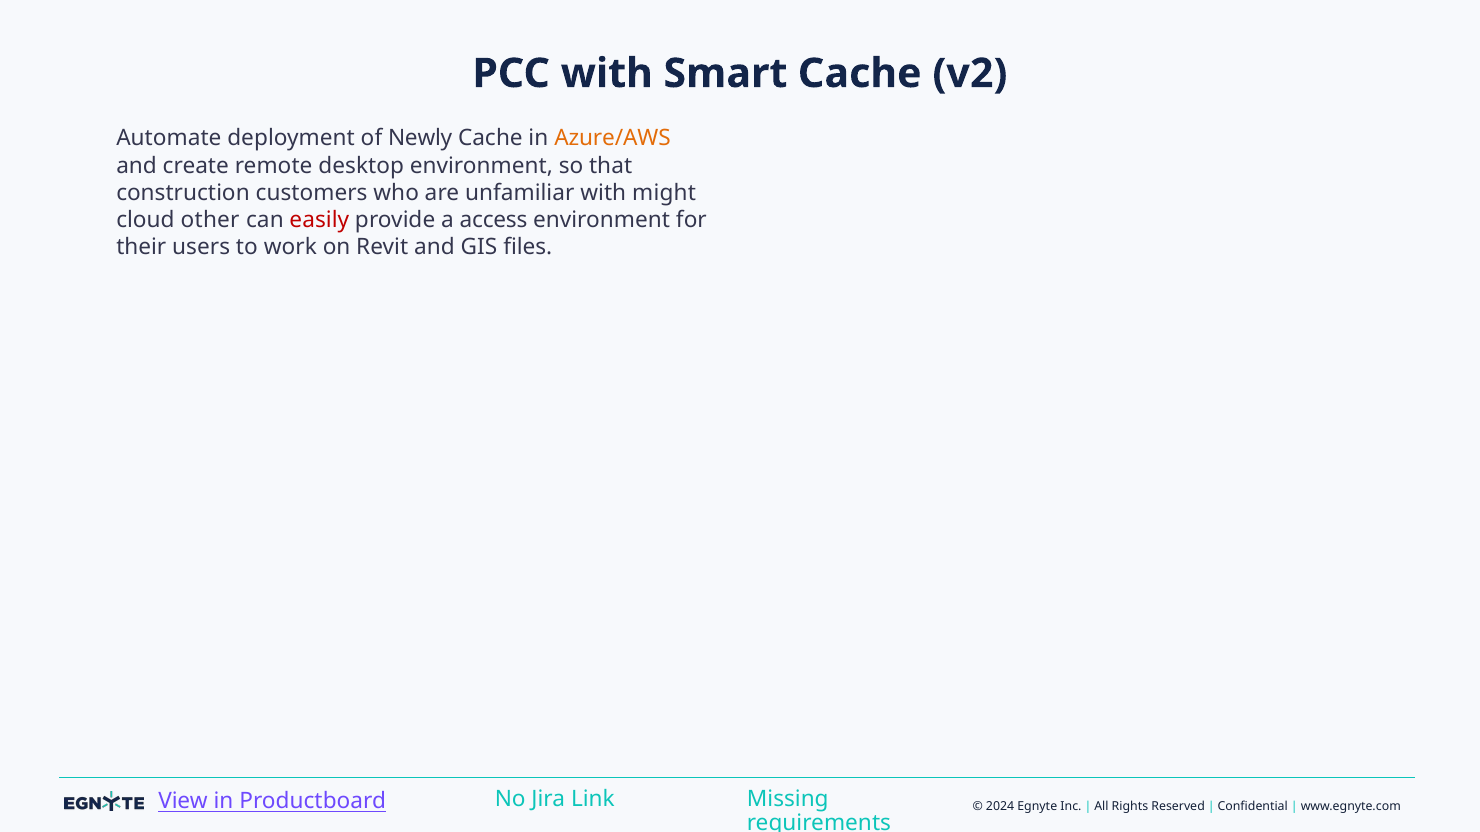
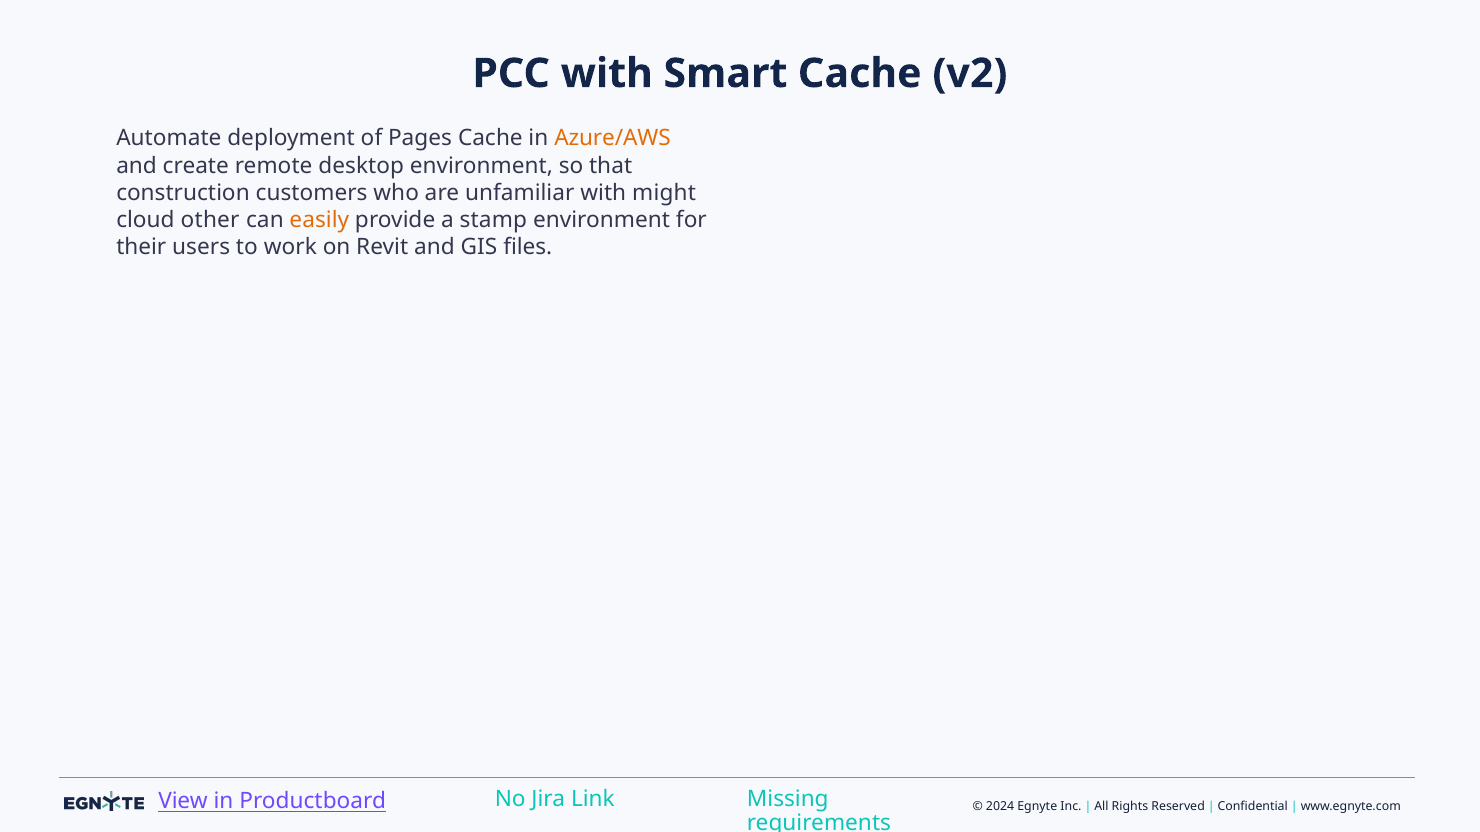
Newly: Newly -> Pages (420, 139)
easily colour: red -> orange (319, 220)
access: access -> stamp (493, 220)
